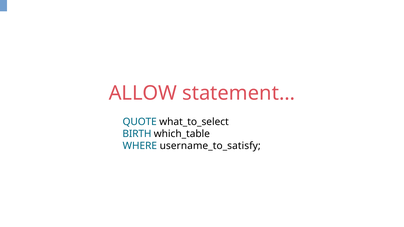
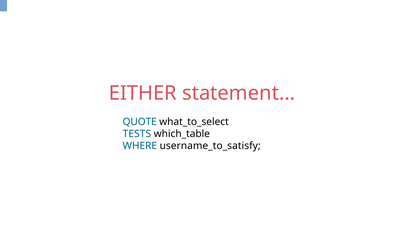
ALLOW: ALLOW -> EITHER (143, 93)
BIRTH: BIRTH -> TESTS (137, 134)
